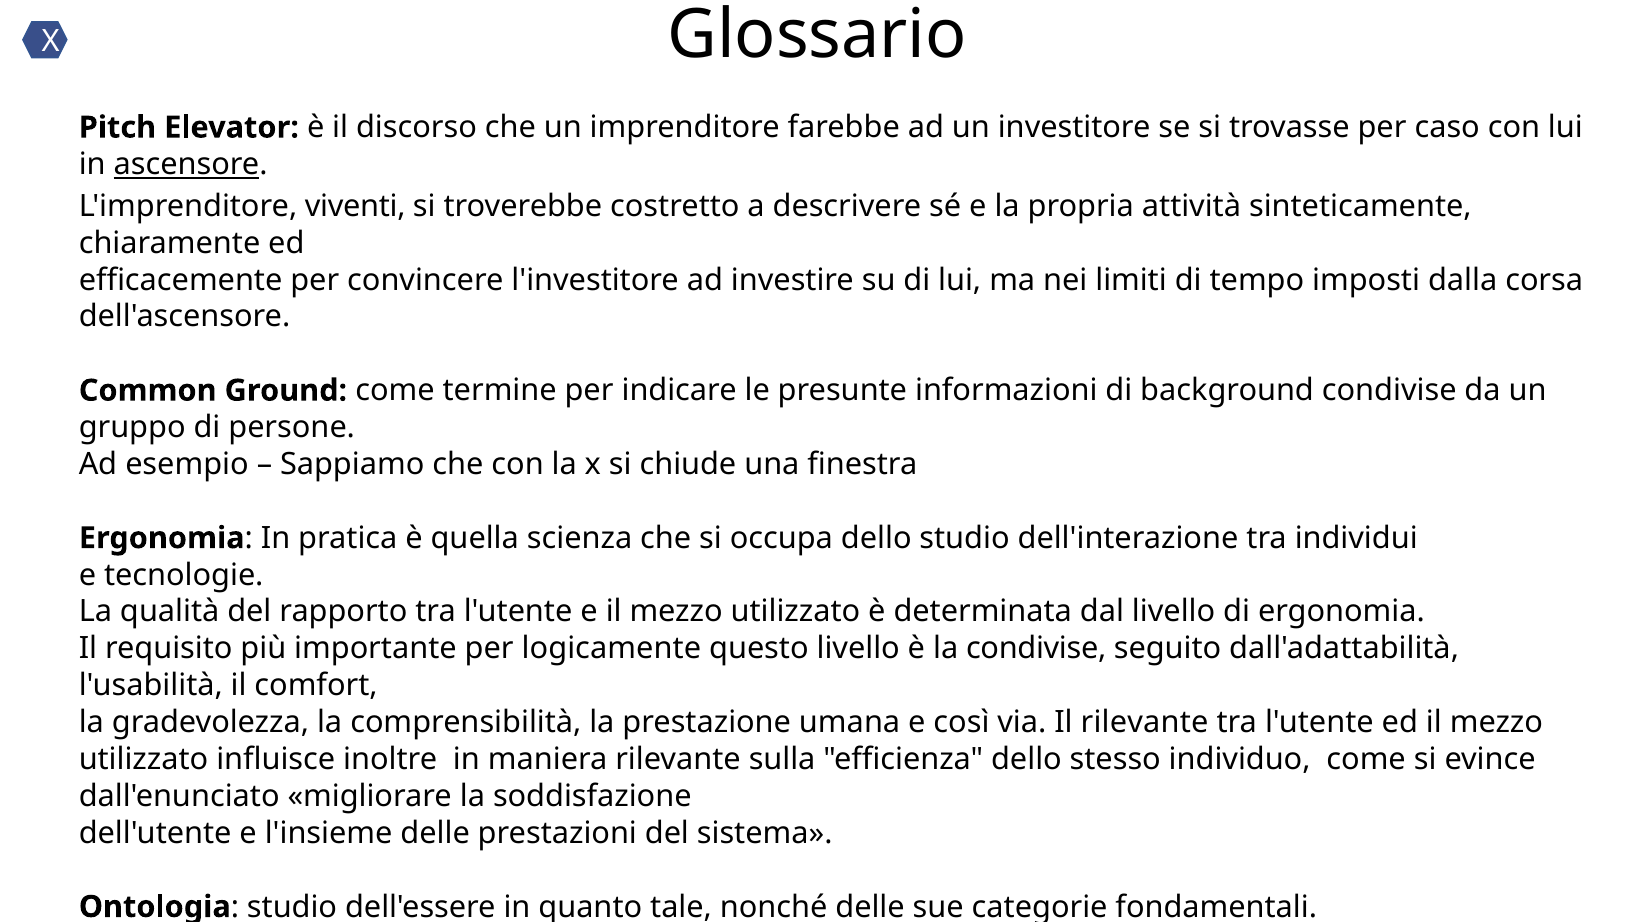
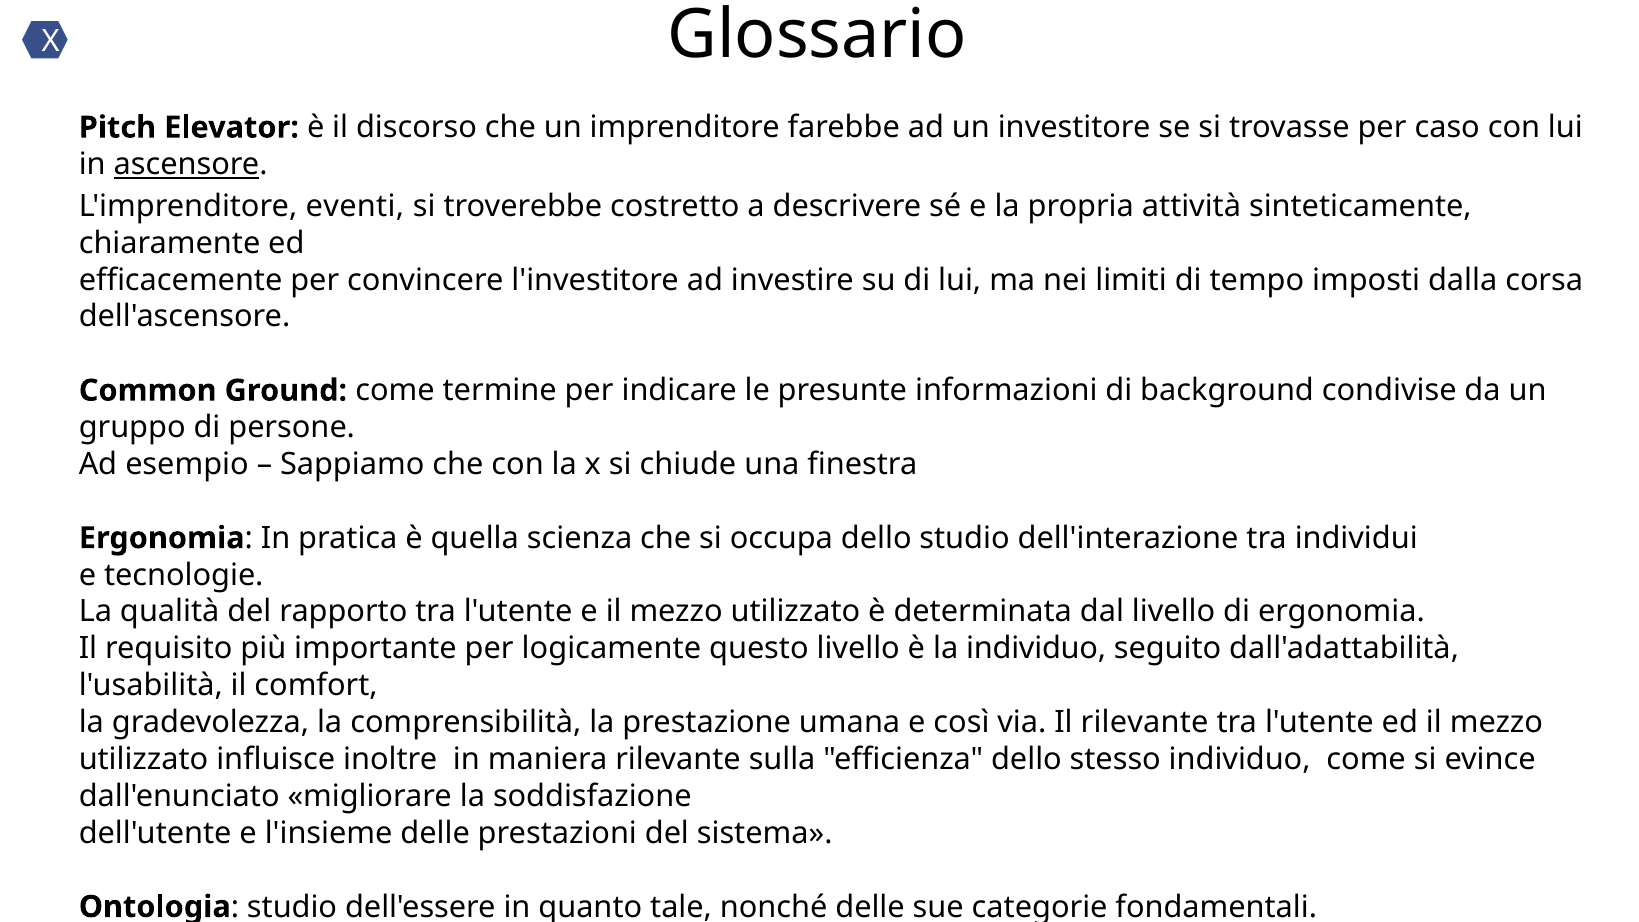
L'imprenditore viventi: viventi -> eventi (355, 206)
la condivise: condivise -> individuo (1036, 649)
